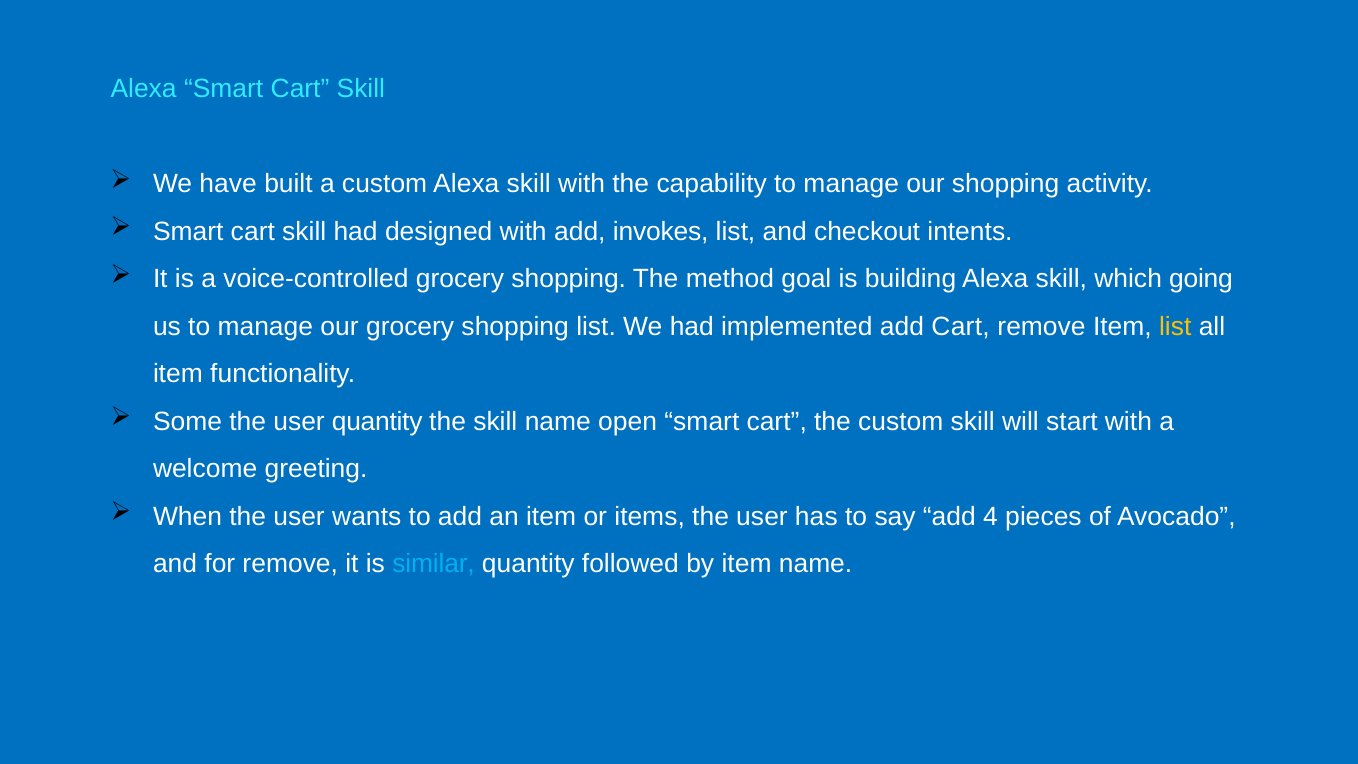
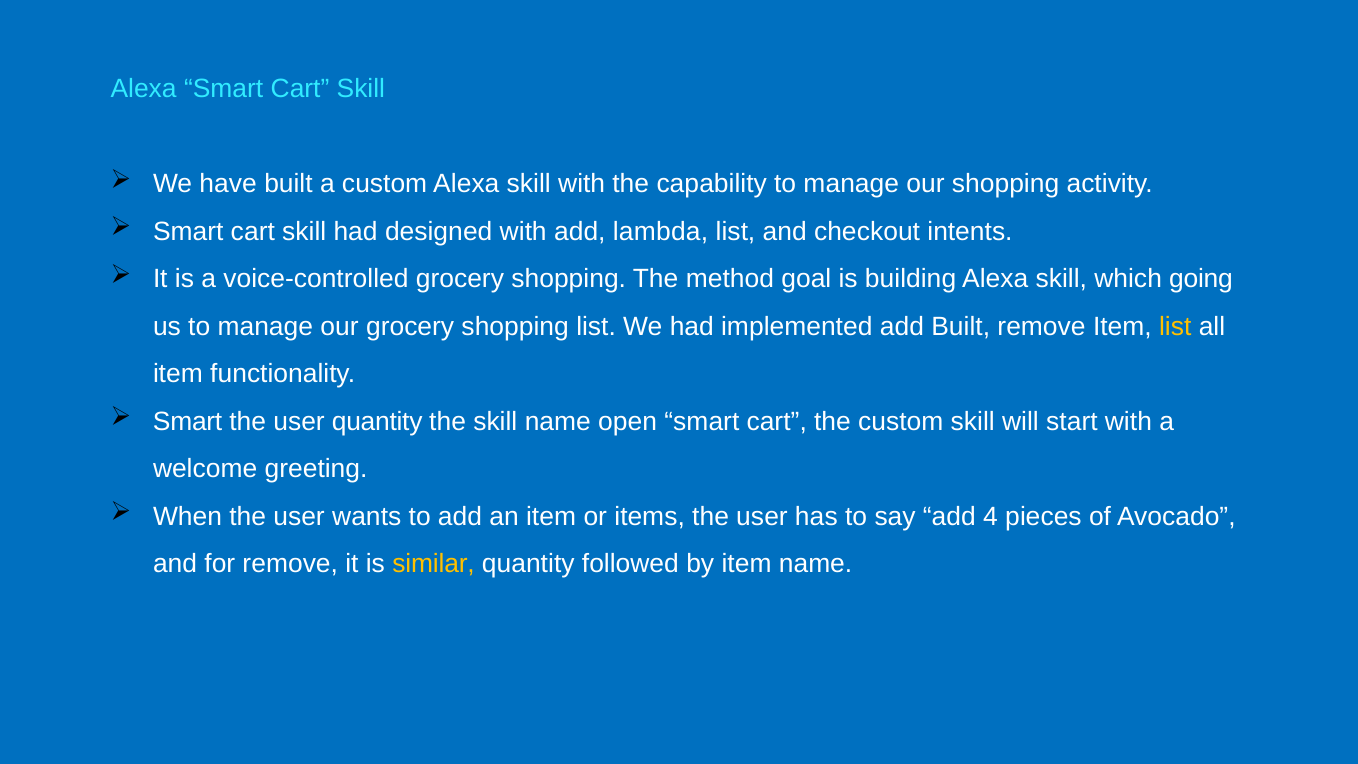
invokes: invokes -> lambda (661, 231)
add Cart: Cart -> Built (961, 326)
Some: Some -> Smart (188, 421)
similar colour: light blue -> yellow (434, 564)
